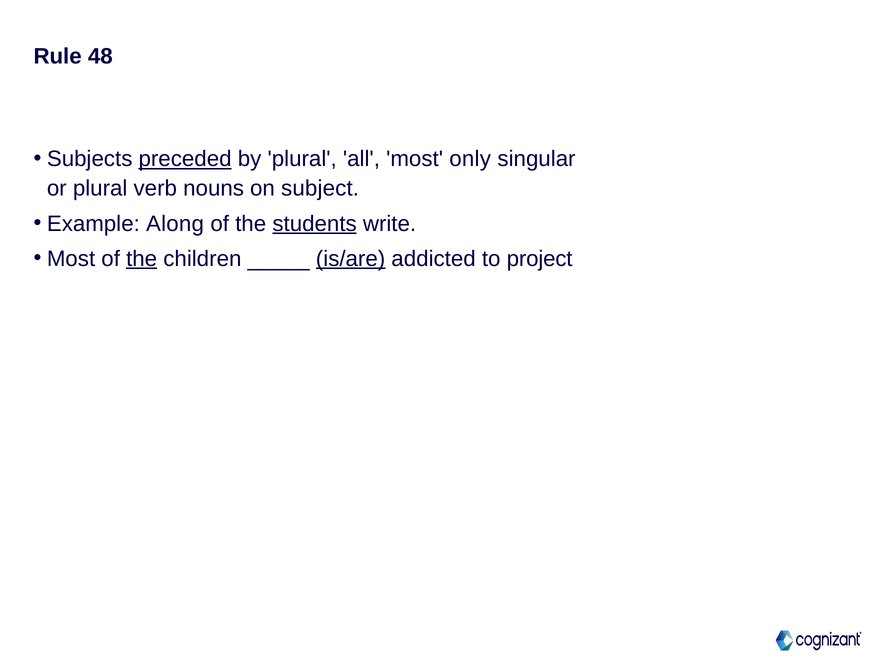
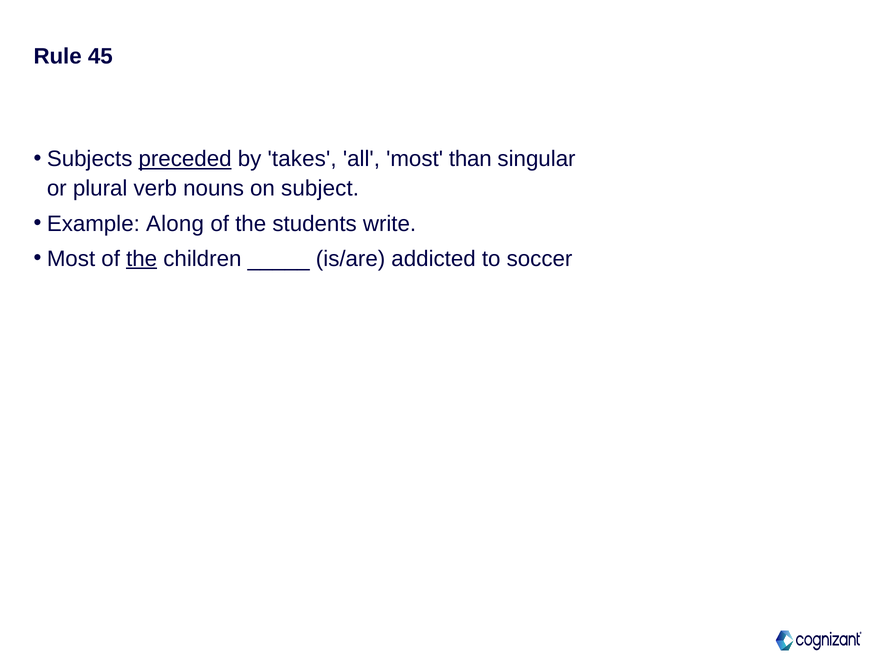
48: 48 -> 45 (100, 57)
by plural: plural -> takes (302, 159)
only: only -> than (470, 159)
students underline: present -> none (315, 224)
is/are underline: present -> none (351, 259)
project: project -> soccer (540, 259)
